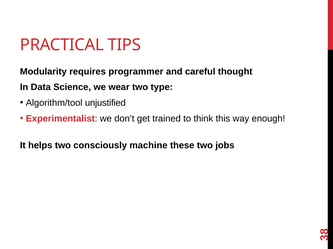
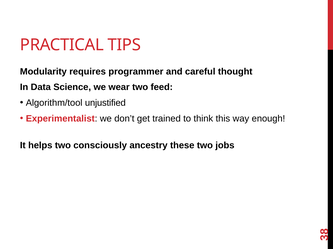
type: type -> feed (162, 87)
machine: machine -> ancestry (149, 146)
